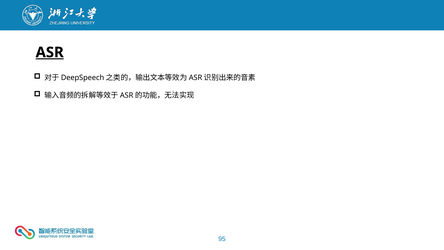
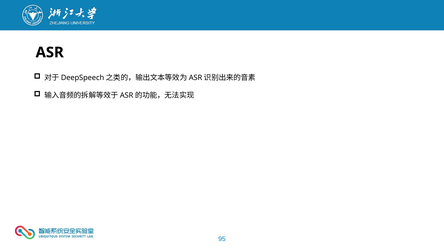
ASR underline: present -> none (50, 52)
